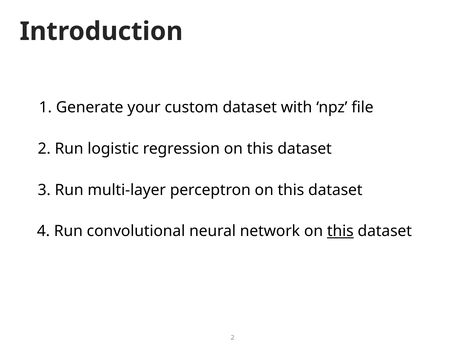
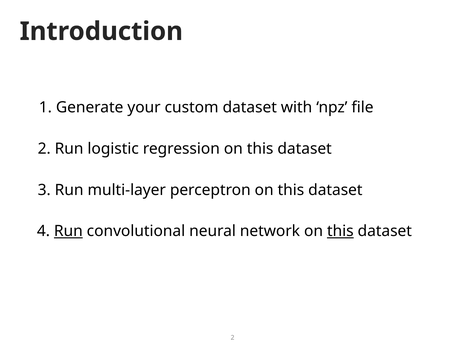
Run underline: none -> present (68, 231)
